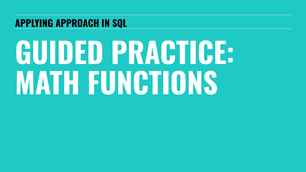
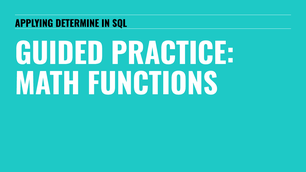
APPROACH: APPROACH -> DETERMINE (77, 24)
